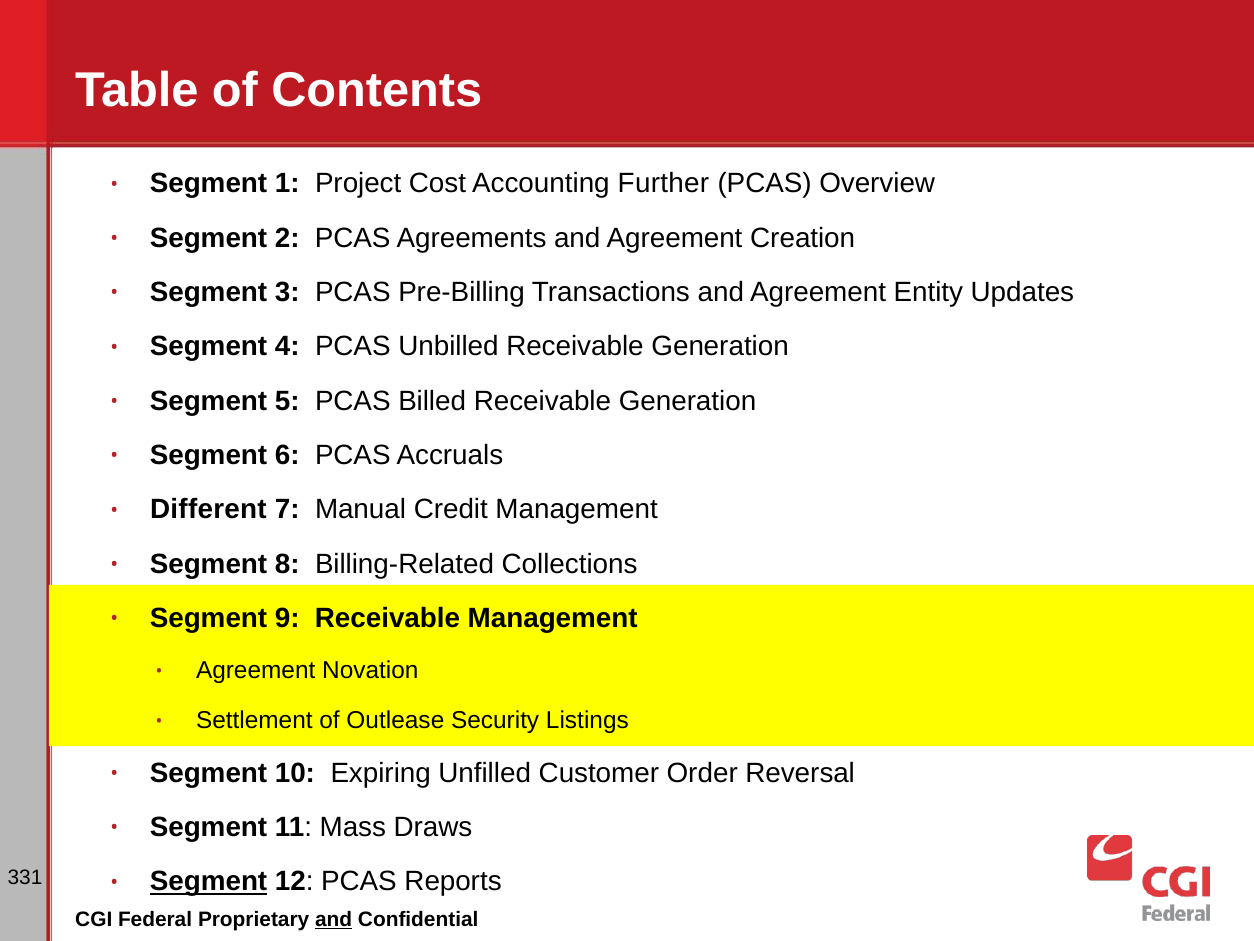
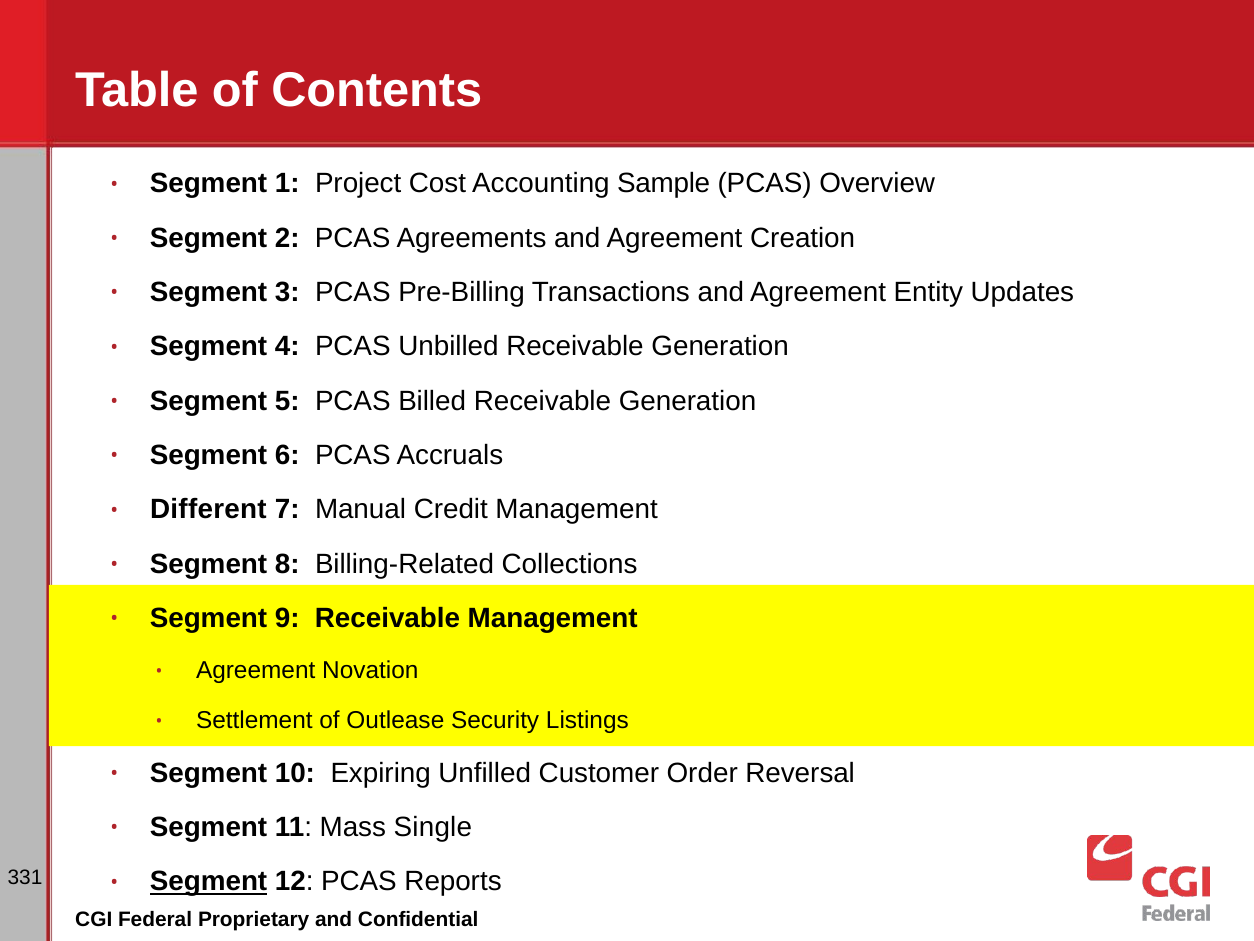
Further: Further -> Sample (664, 184)
Draws: Draws -> Single (433, 827)
and underline: present -> none (334, 919)
